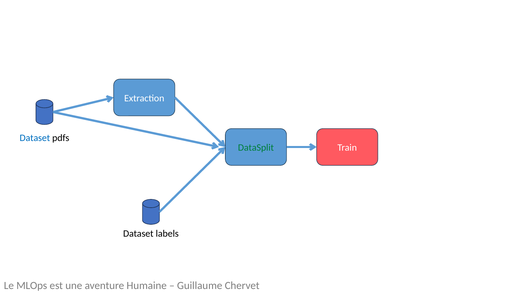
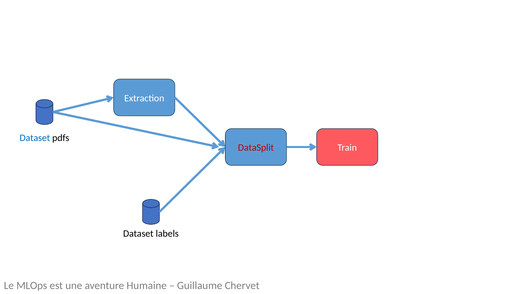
DataSplit colour: green -> red (256, 148)
